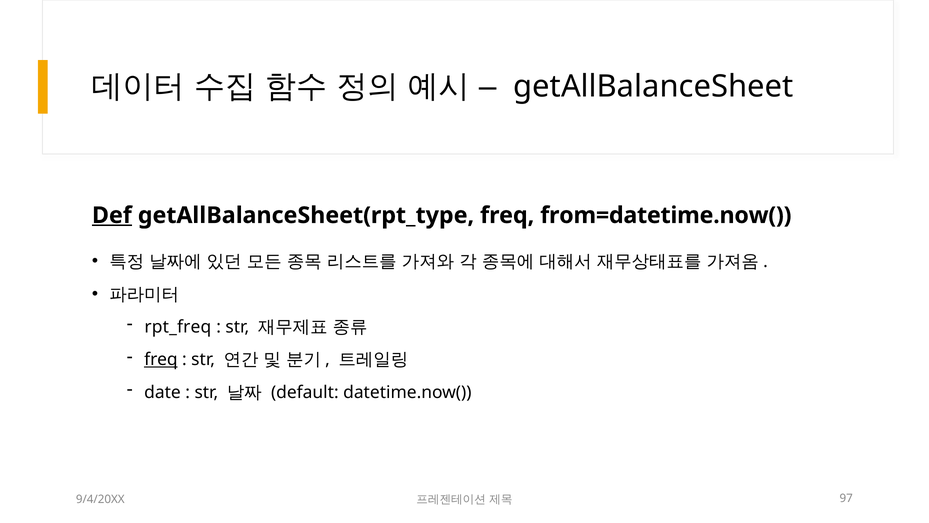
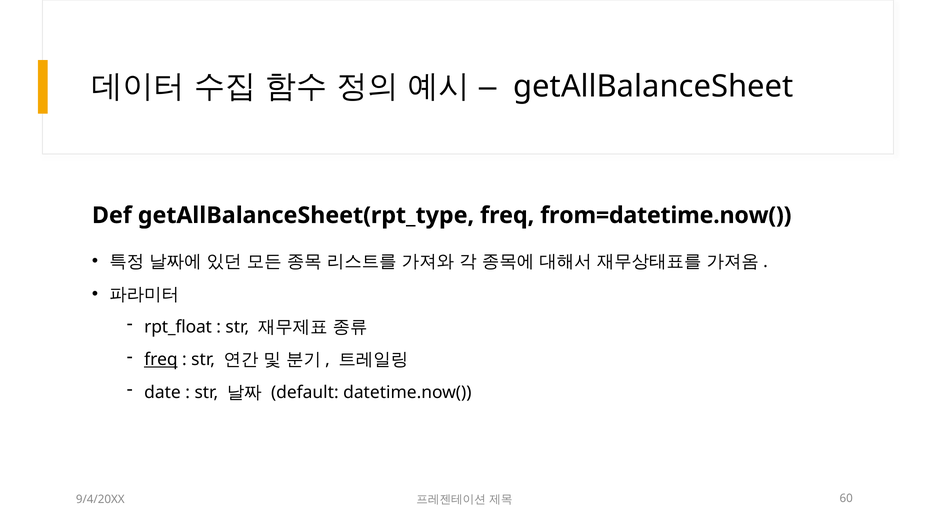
Def underline: present -> none (112, 215)
rpt_freq: rpt_freq -> rpt_float (178, 327)
97: 97 -> 60 (846, 498)
